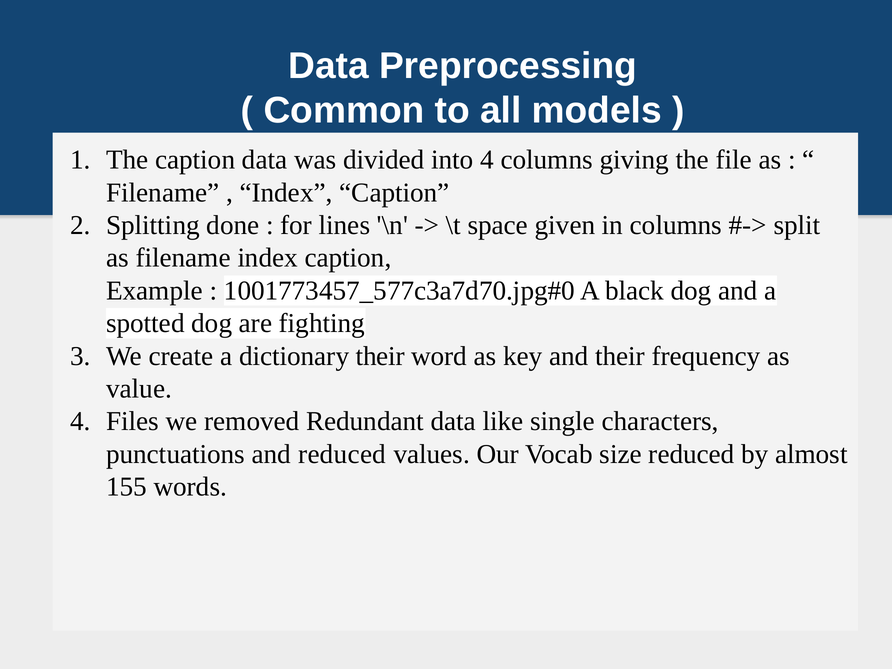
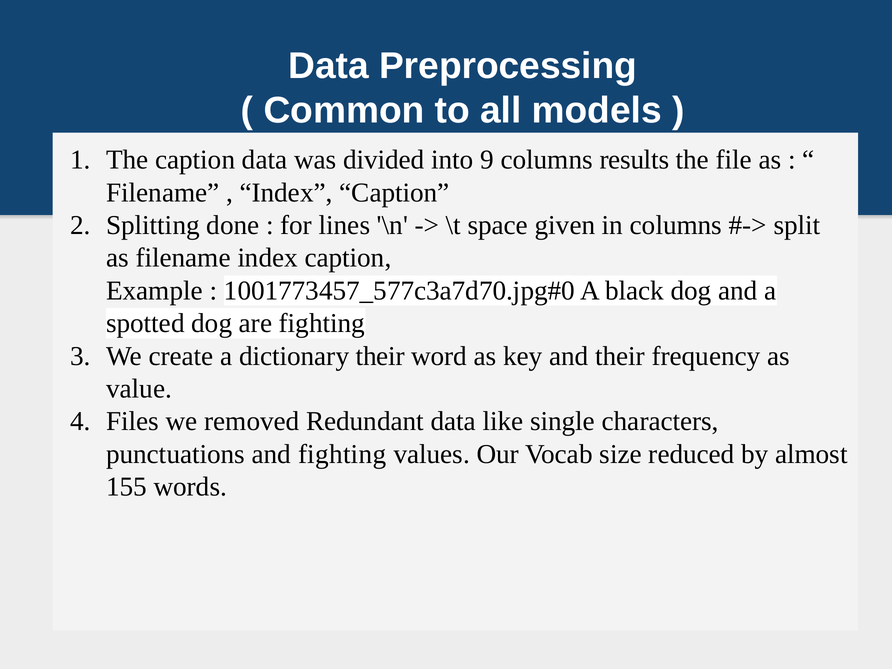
into 4: 4 -> 9 (487, 160)
giving: giving -> results (634, 160)
and reduced: reduced -> fighting (342, 454)
